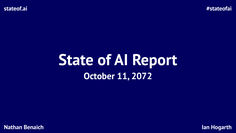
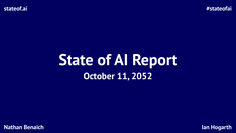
2072: 2072 -> 2052 (142, 76)
